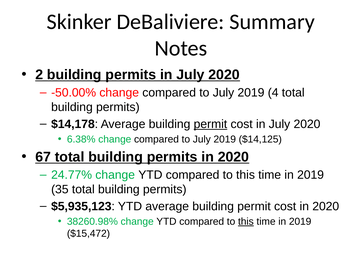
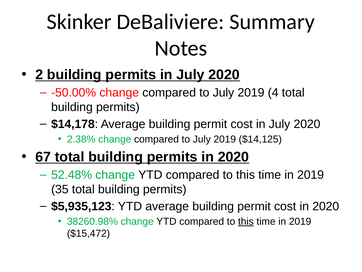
permit underline: present -> none (210, 124)
6.38%: 6.38% -> 2.38% (81, 139)
24.77%: 24.77% -> 52.48% (72, 175)
